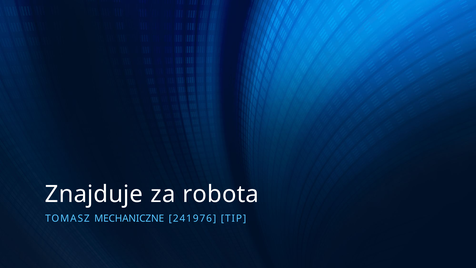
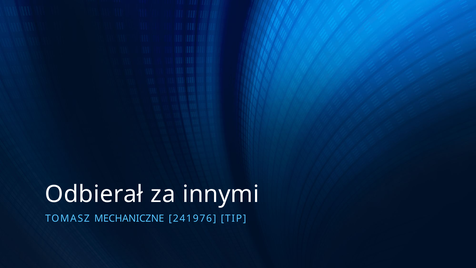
Znajduje: Znajduje -> Odbierał (94, 194)
robota: robota -> innymi (221, 194)
